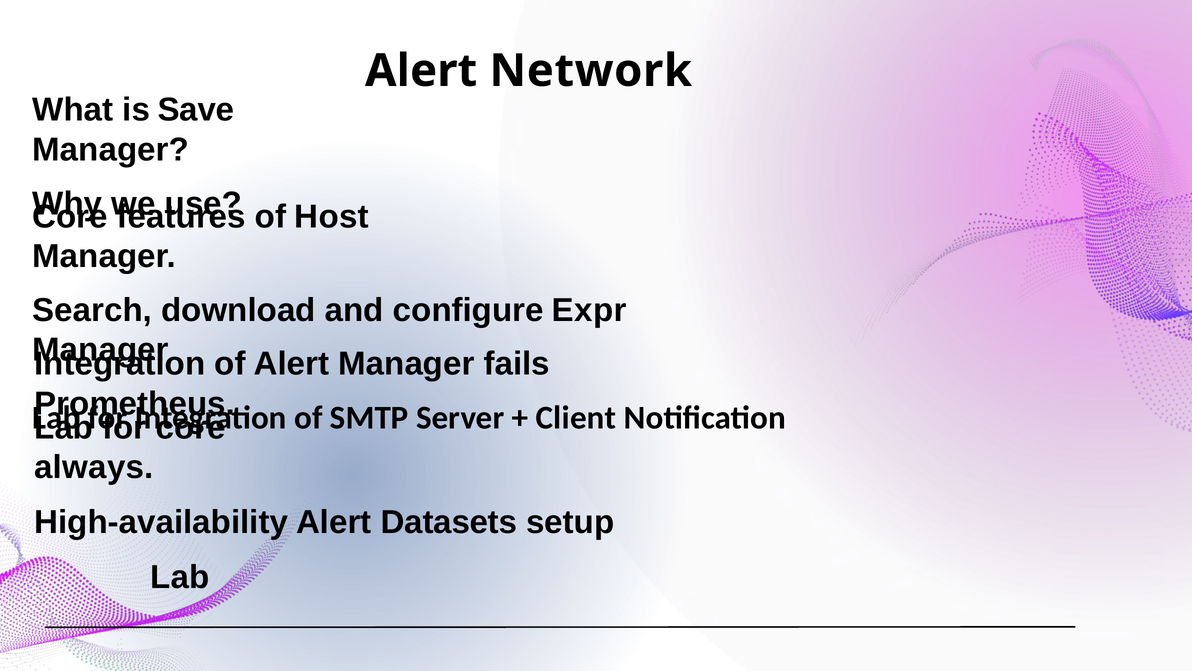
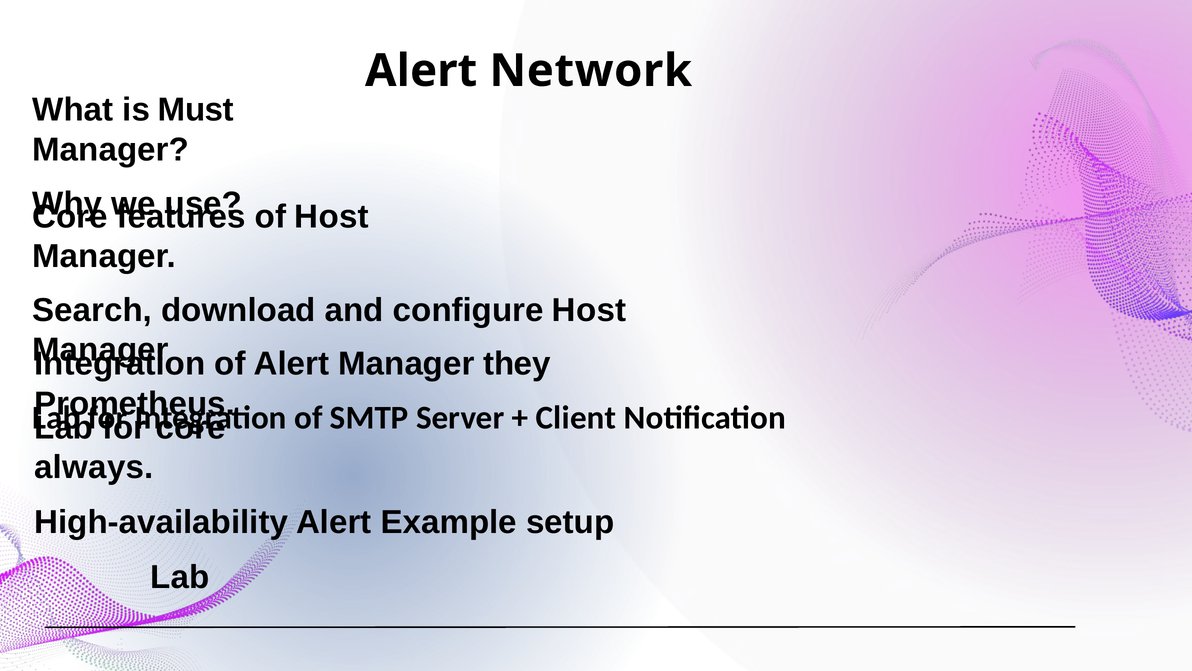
Save: Save -> Must (196, 110)
configure Expr: Expr -> Host (589, 310)
fails: fails -> they (517, 364)
Datasets: Datasets -> Example (449, 522)
